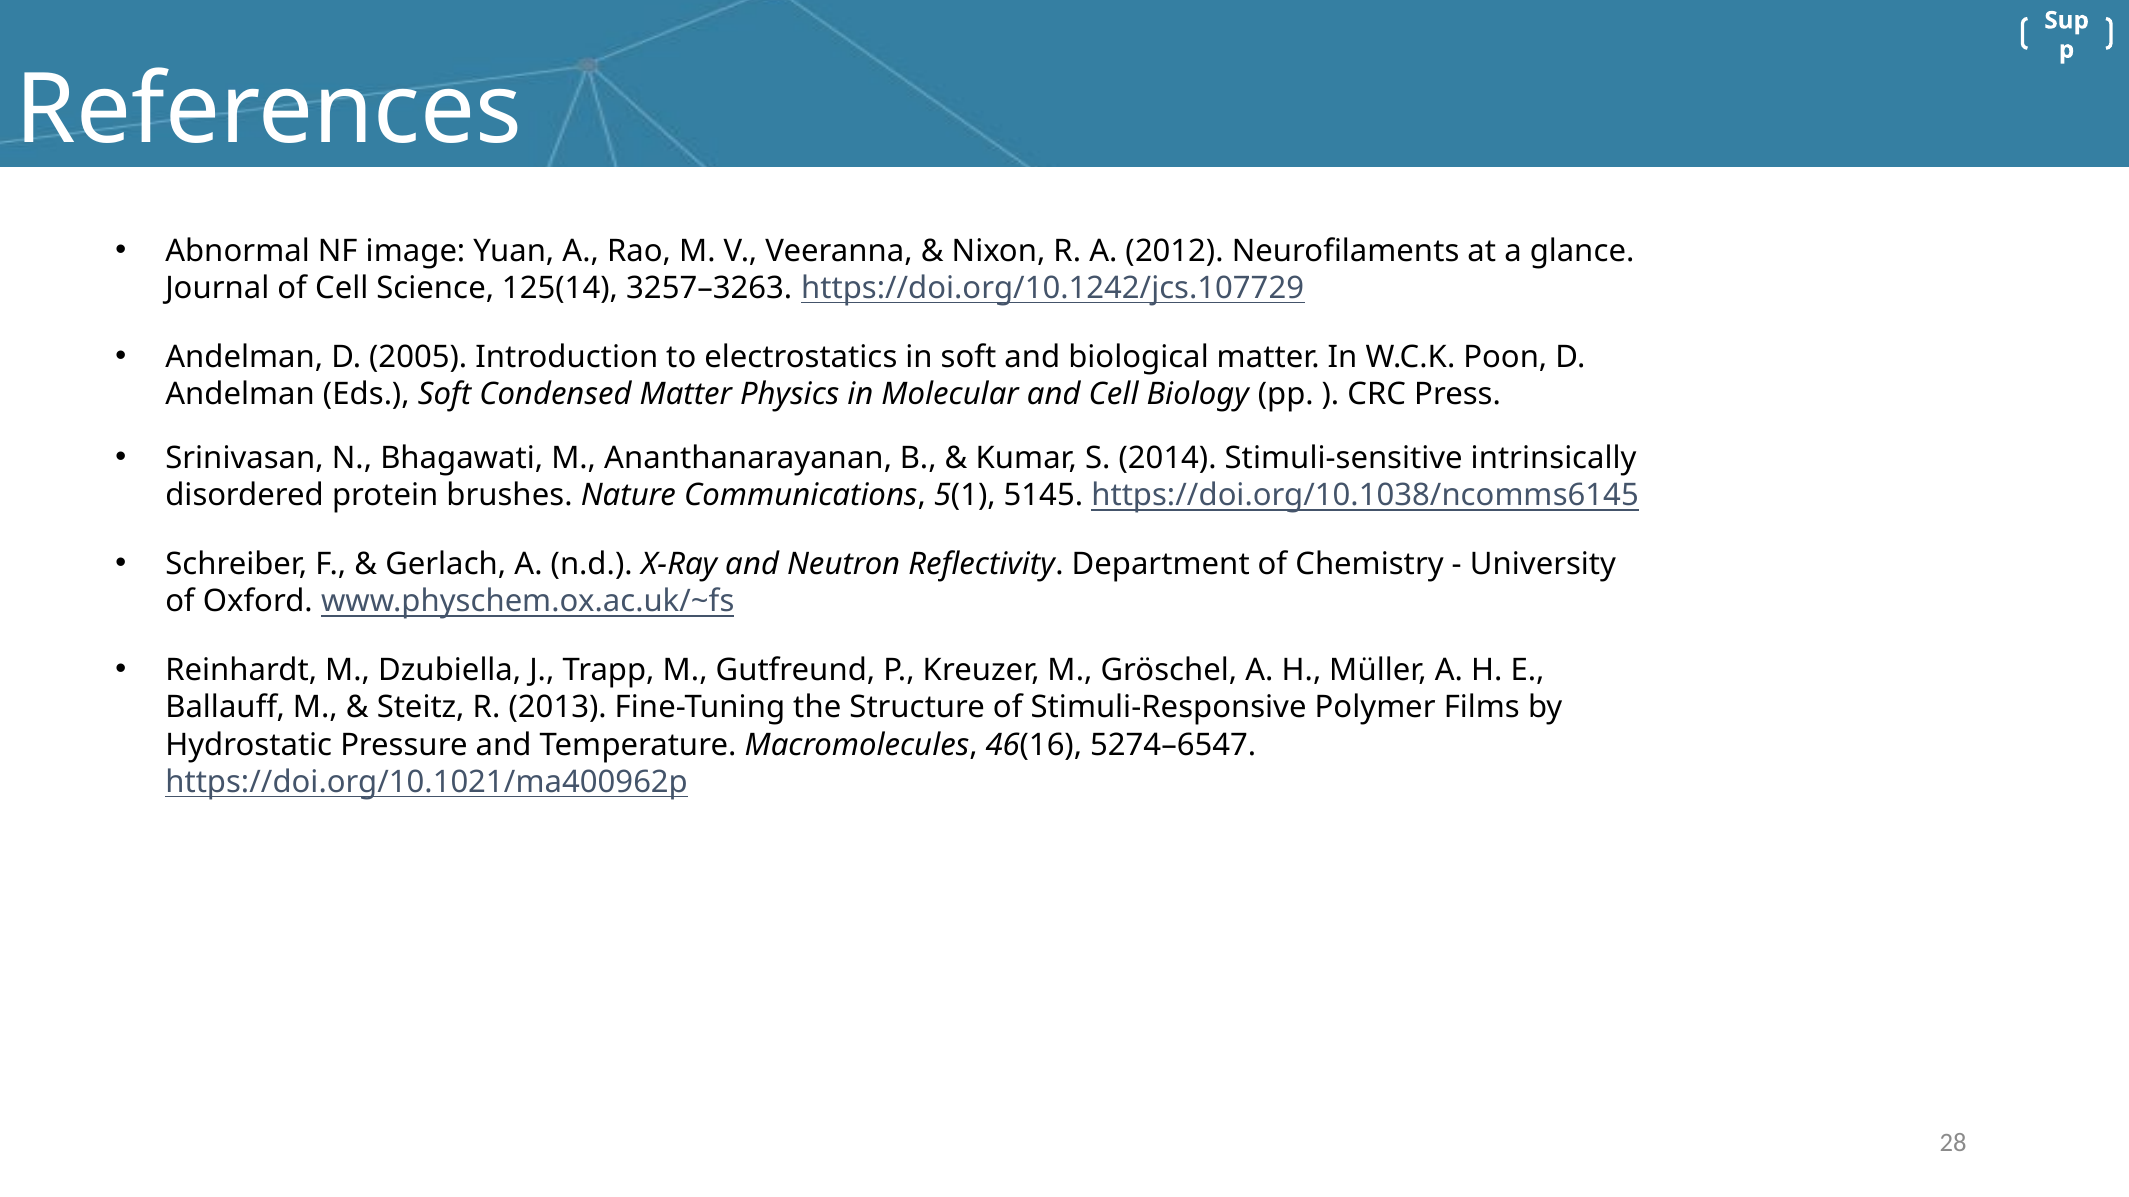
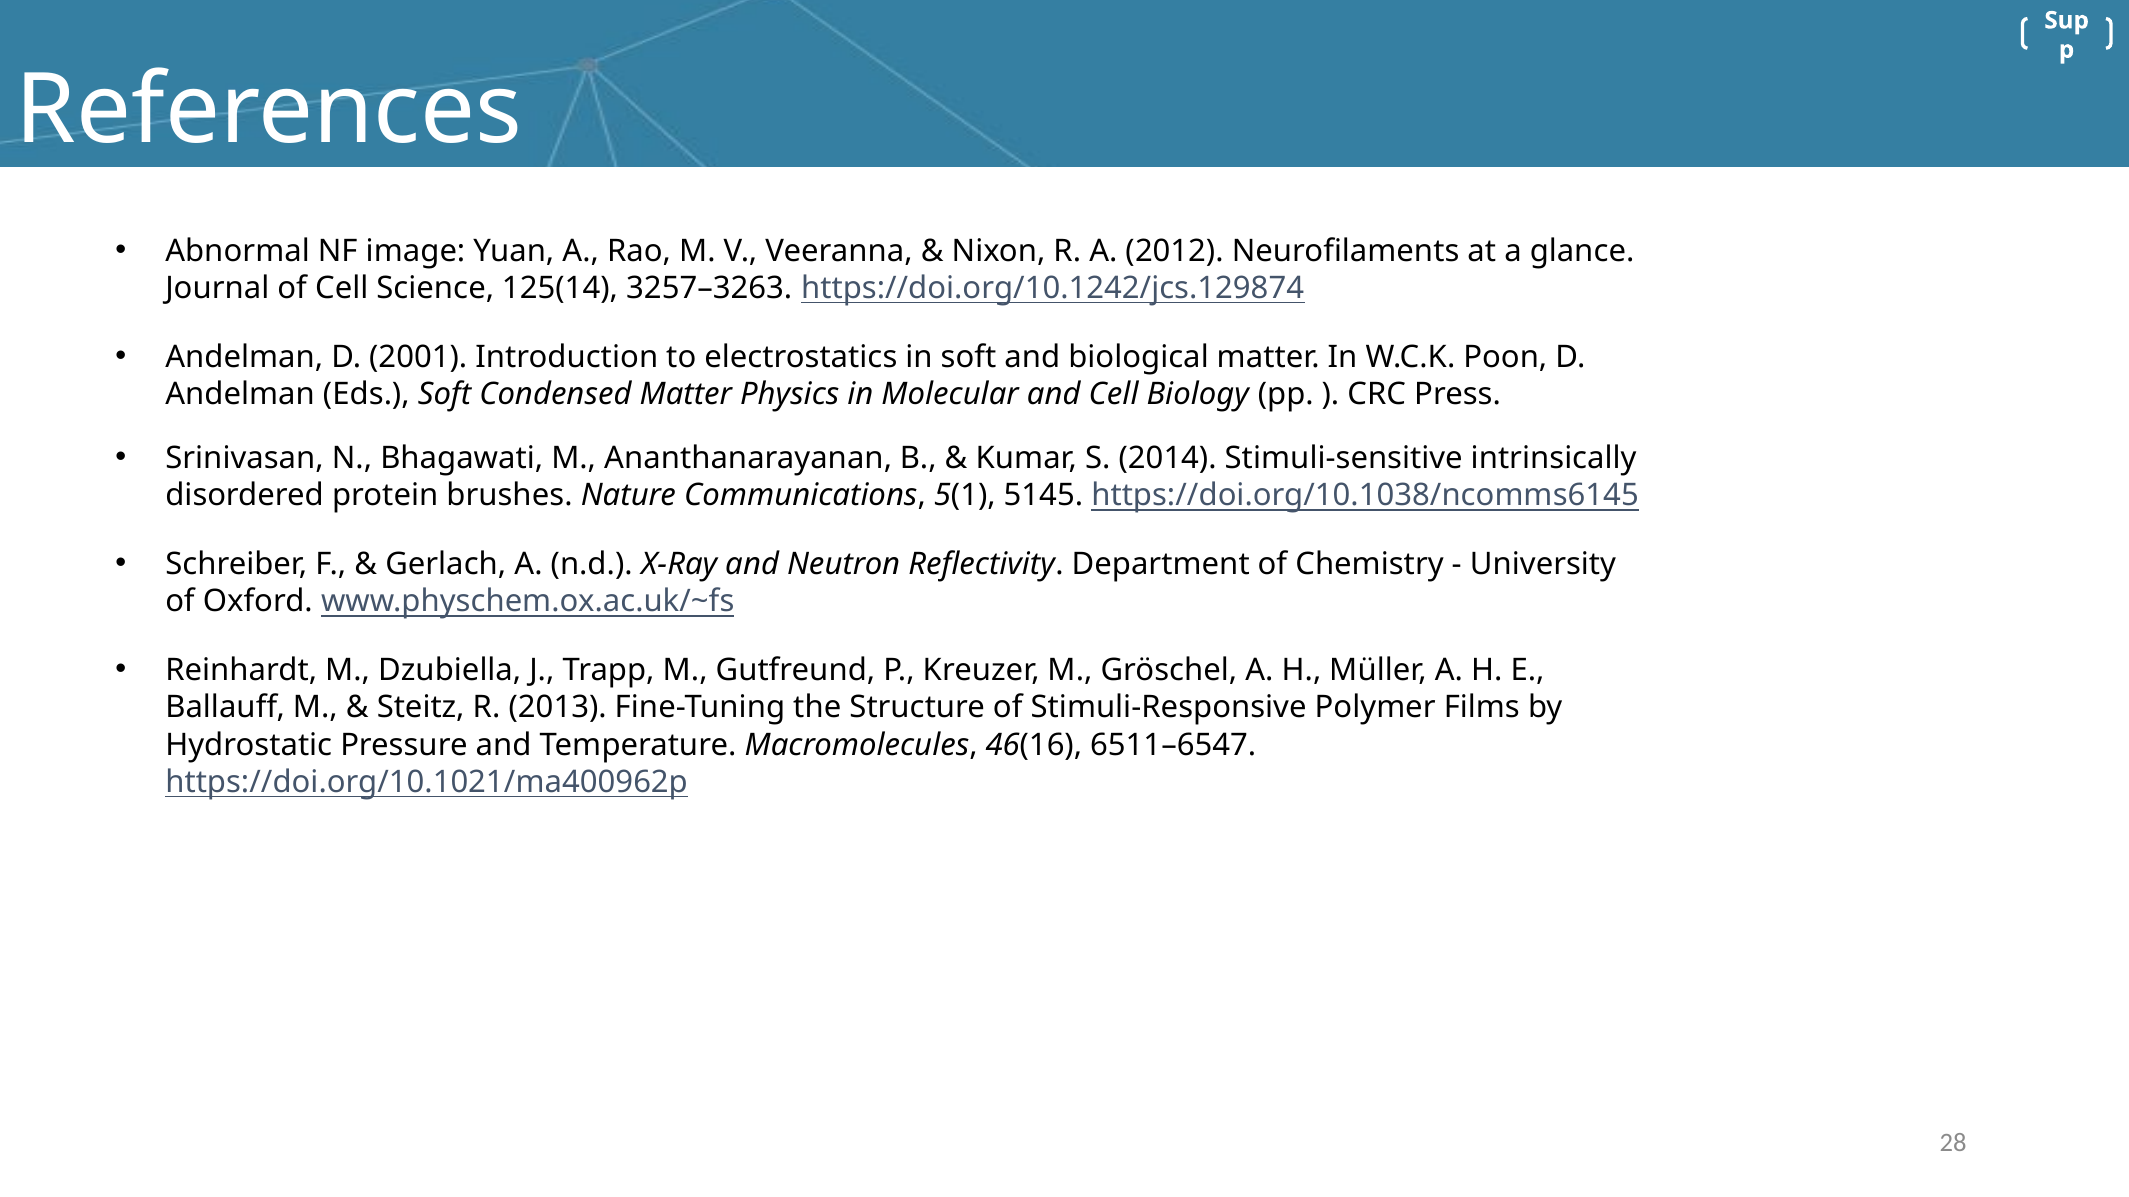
https://doi.org/10.1242/jcs.107729: https://doi.org/10.1242/jcs.107729 -> https://doi.org/10.1242/jcs.129874 (1053, 288)
2005: 2005 -> 2001 (418, 357)
5274–6547: 5274–6547 -> 6511–6547 (1173, 745)
